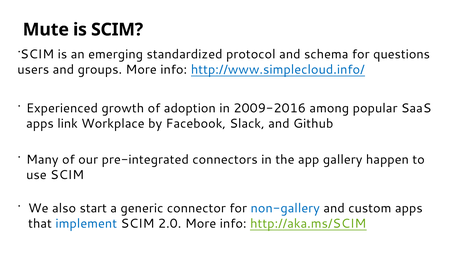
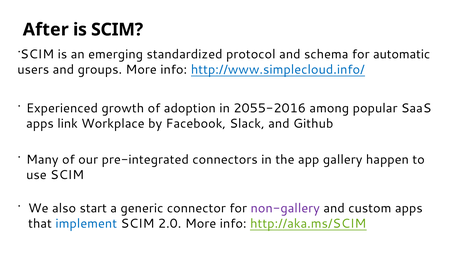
Mute: Mute -> After (46, 30)
questions: questions -> automatic (402, 54)
2009-2016: 2009-2016 -> 2055-2016 (270, 108)
non-gallery colour: blue -> purple (285, 208)
